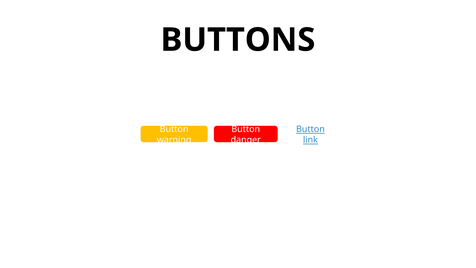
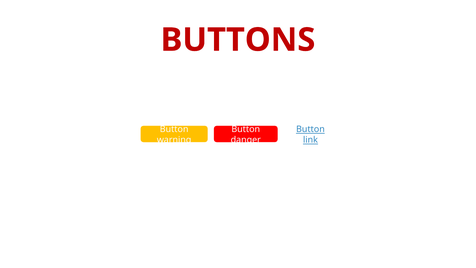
BUTTONS colour: black -> red (238, 40)
